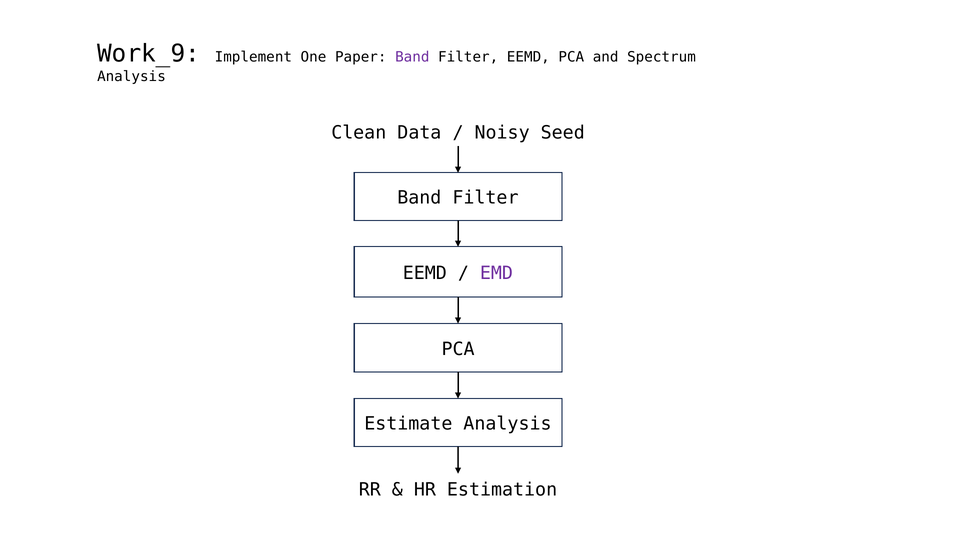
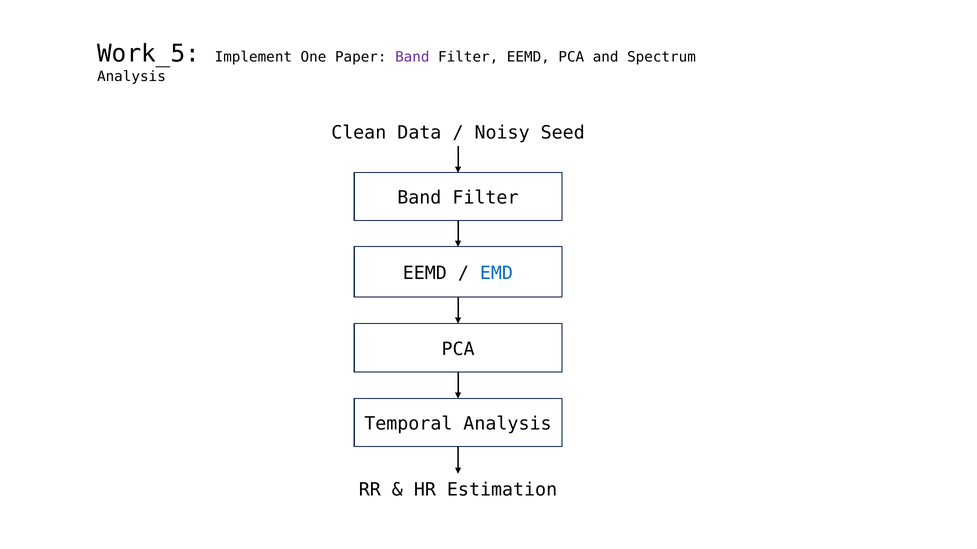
Work_9: Work_9 -> Work_5 (149, 54)
EMD colour: purple -> blue (497, 273)
Estimate: Estimate -> Temporal (408, 424)
